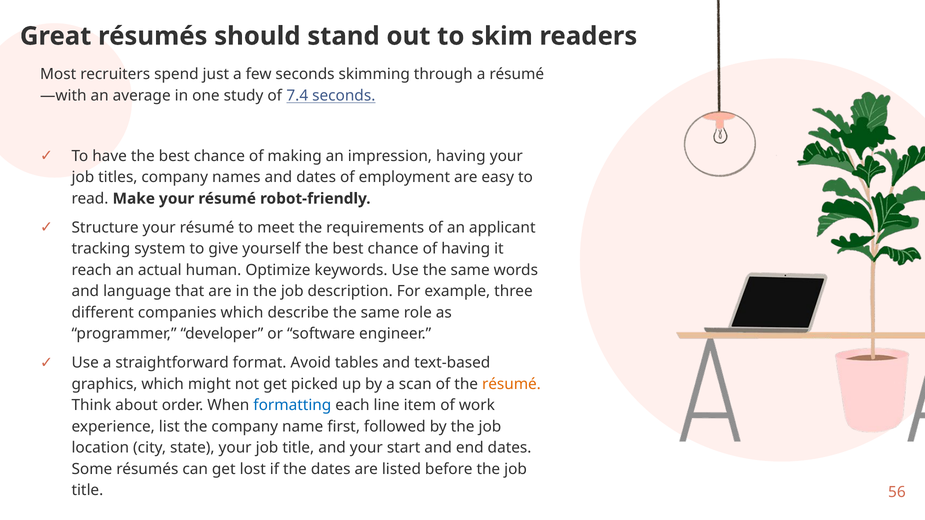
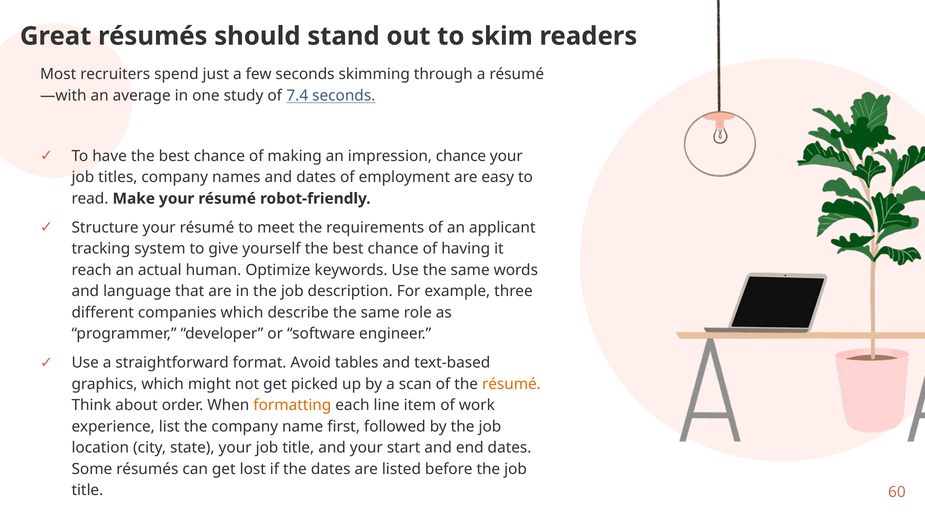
impression having: having -> chance (461, 156)
formatting colour: blue -> orange (292, 406)
56: 56 -> 60 (897, 492)
